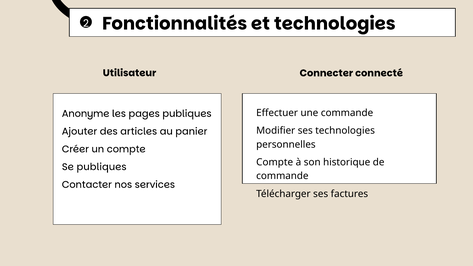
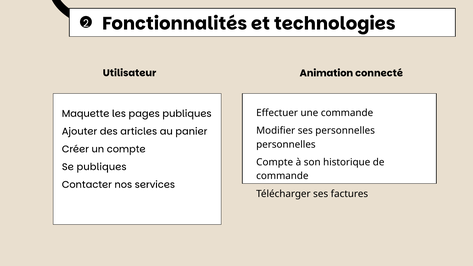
Connecter: Connecter -> Animation (326, 73)
Anonyme: Anonyme -> Maquette (86, 114)
ses technologies: technologies -> personnelles (345, 131)
